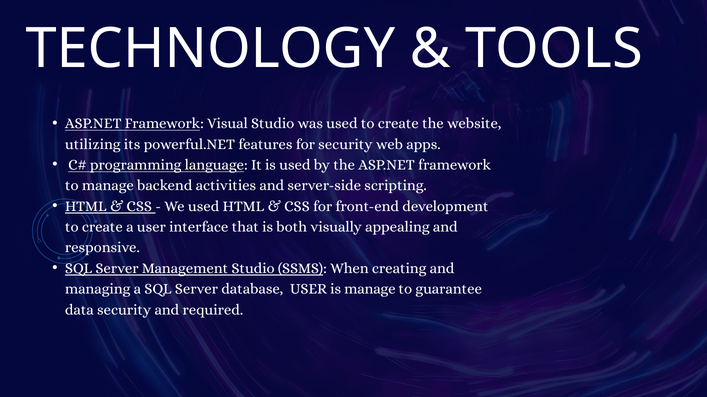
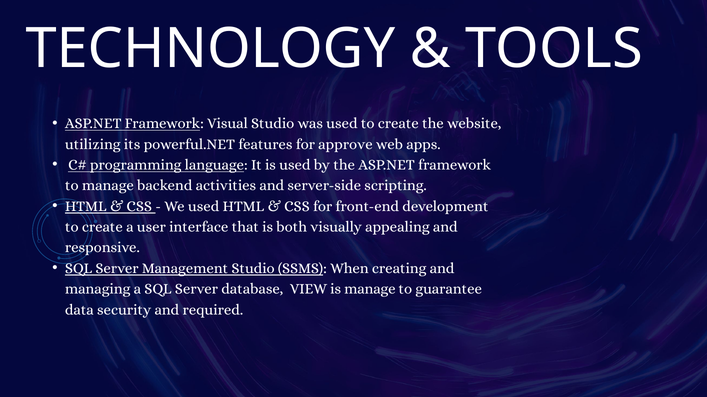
for security: security -> approve (345, 144)
database USER: USER -> VIEW (308, 289)
